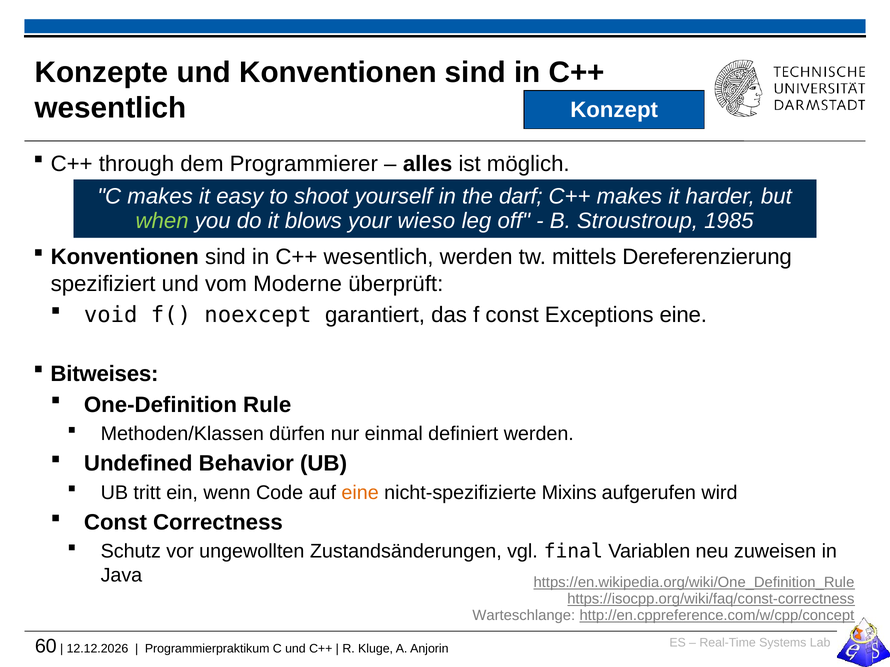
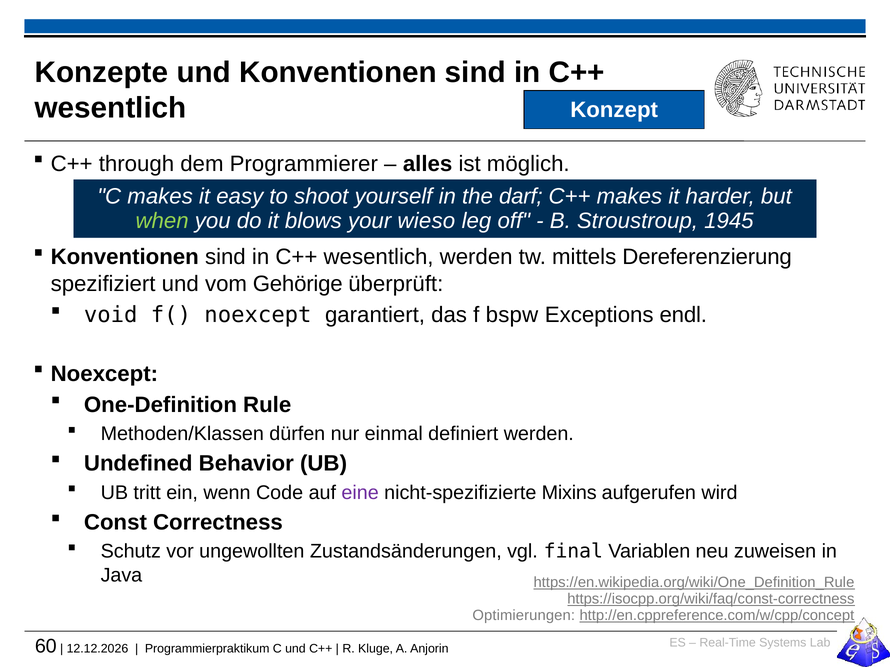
1985: 1985 -> 1945 (729, 221)
Moderne: Moderne -> Gehörige (298, 284)
f const: const -> bspw (512, 315)
Exceptions eine: eine -> endl (683, 315)
Bitweises: Bitweises -> Noexcept (104, 374)
eine colour: orange -> purple (360, 493)
Warteschlange: Warteschlange -> Optimierungen (524, 616)
